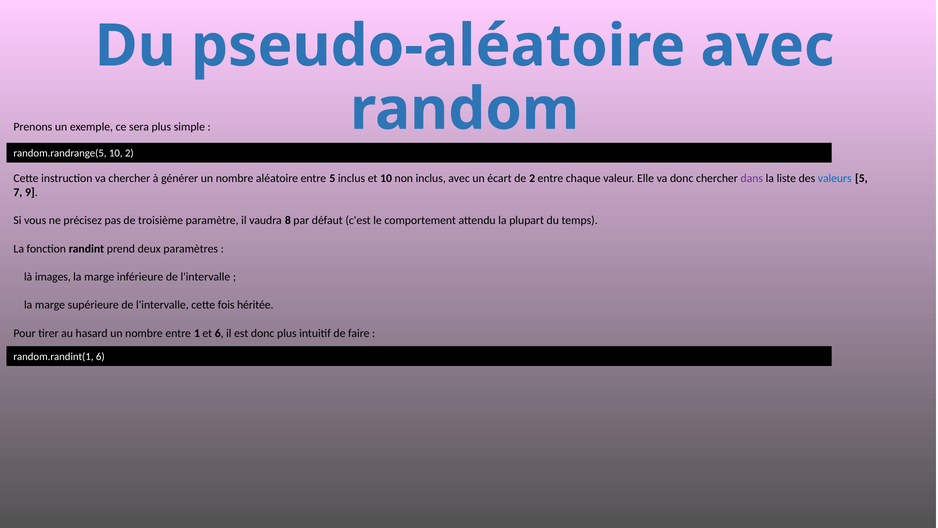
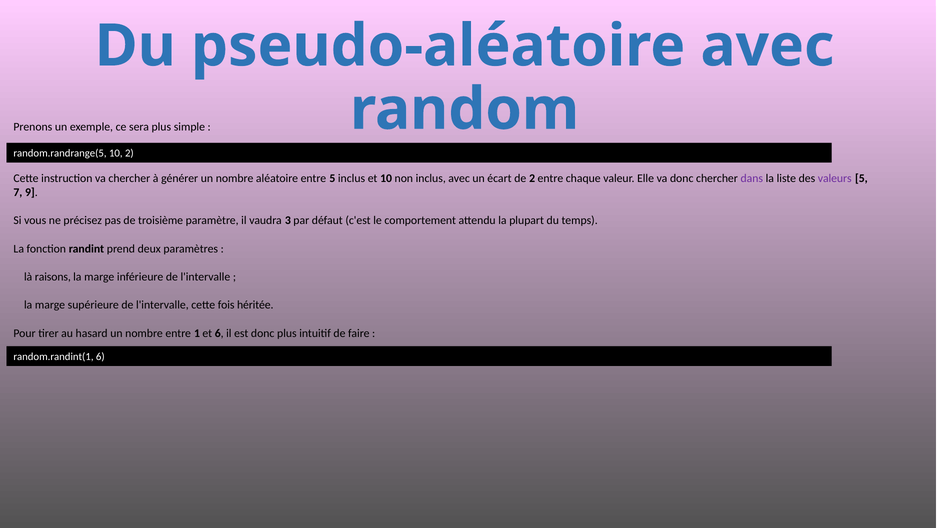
valeurs colour: blue -> purple (835, 178)
8: 8 -> 3 (288, 220)
images: images -> raisons (53, 277)
